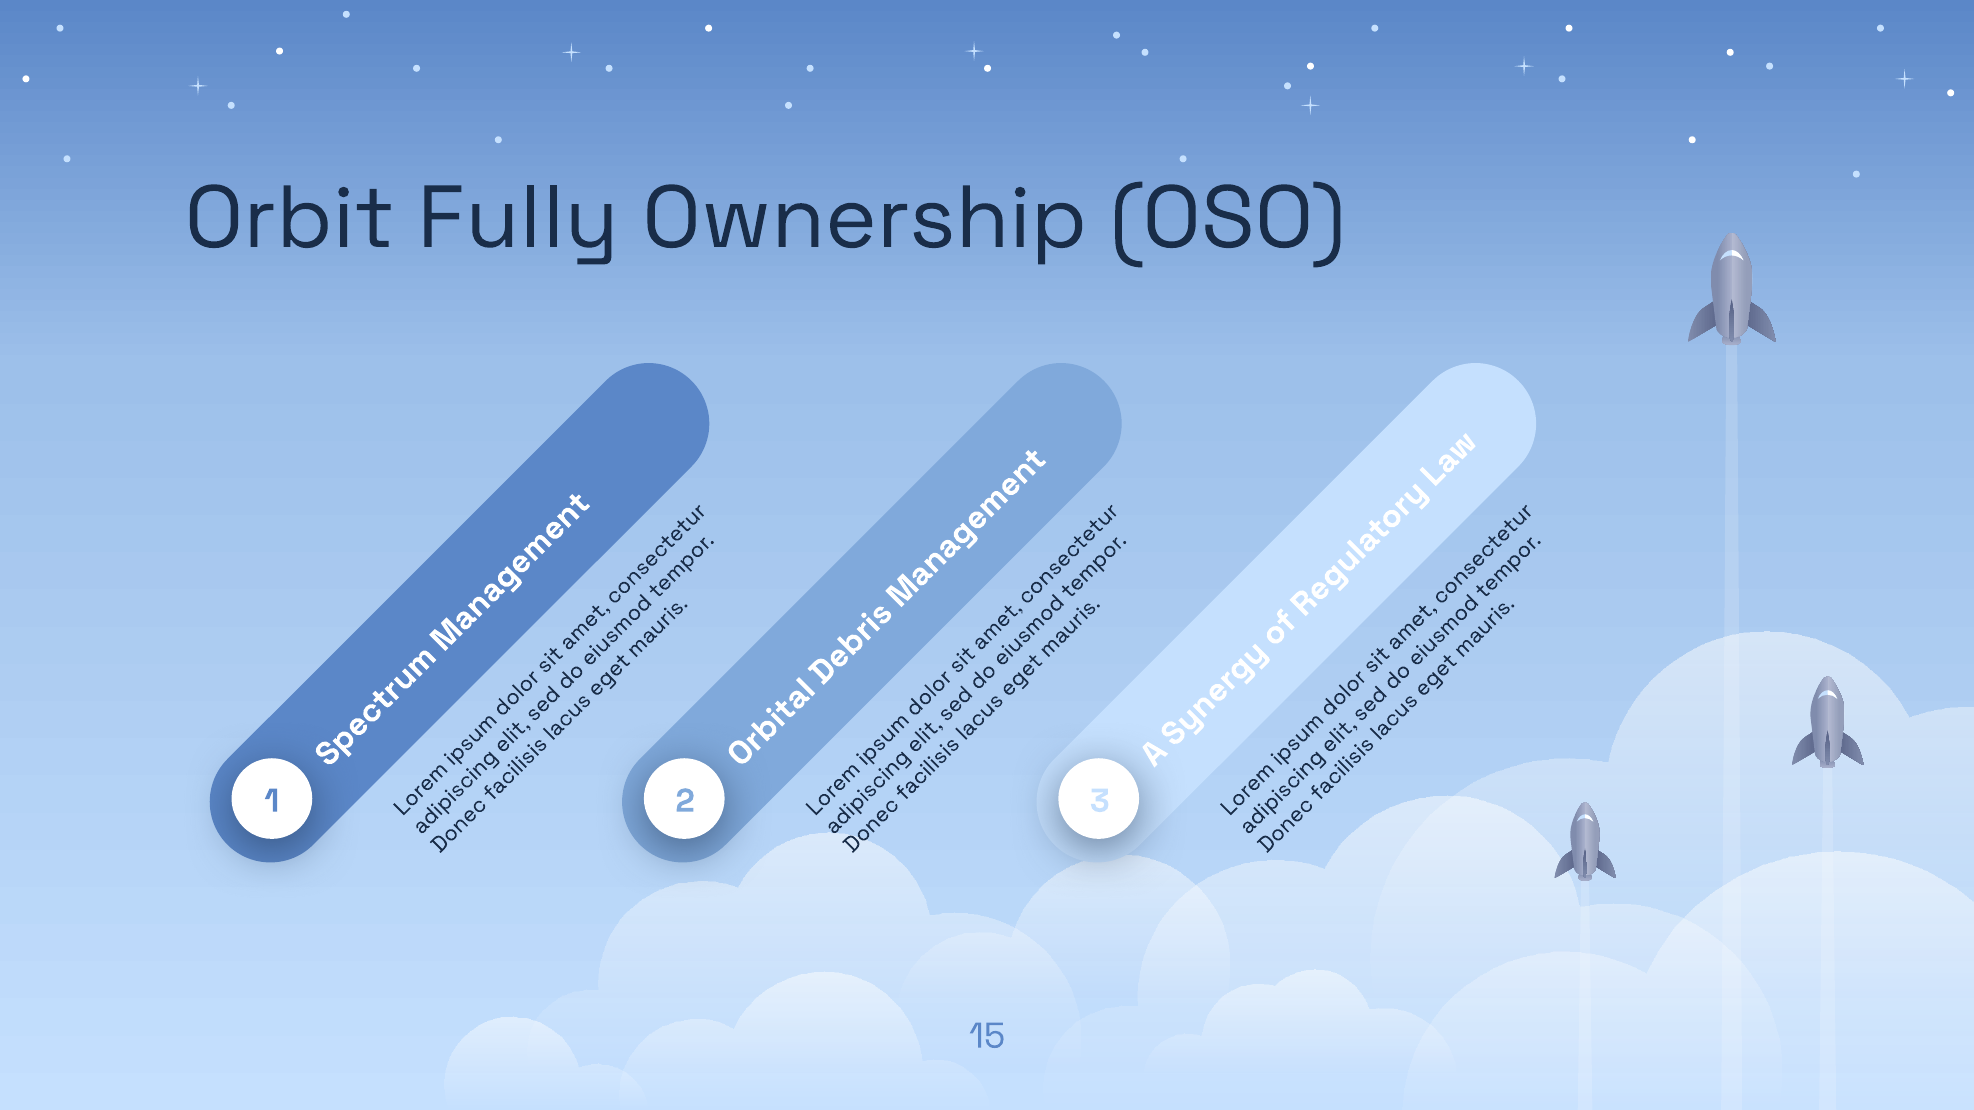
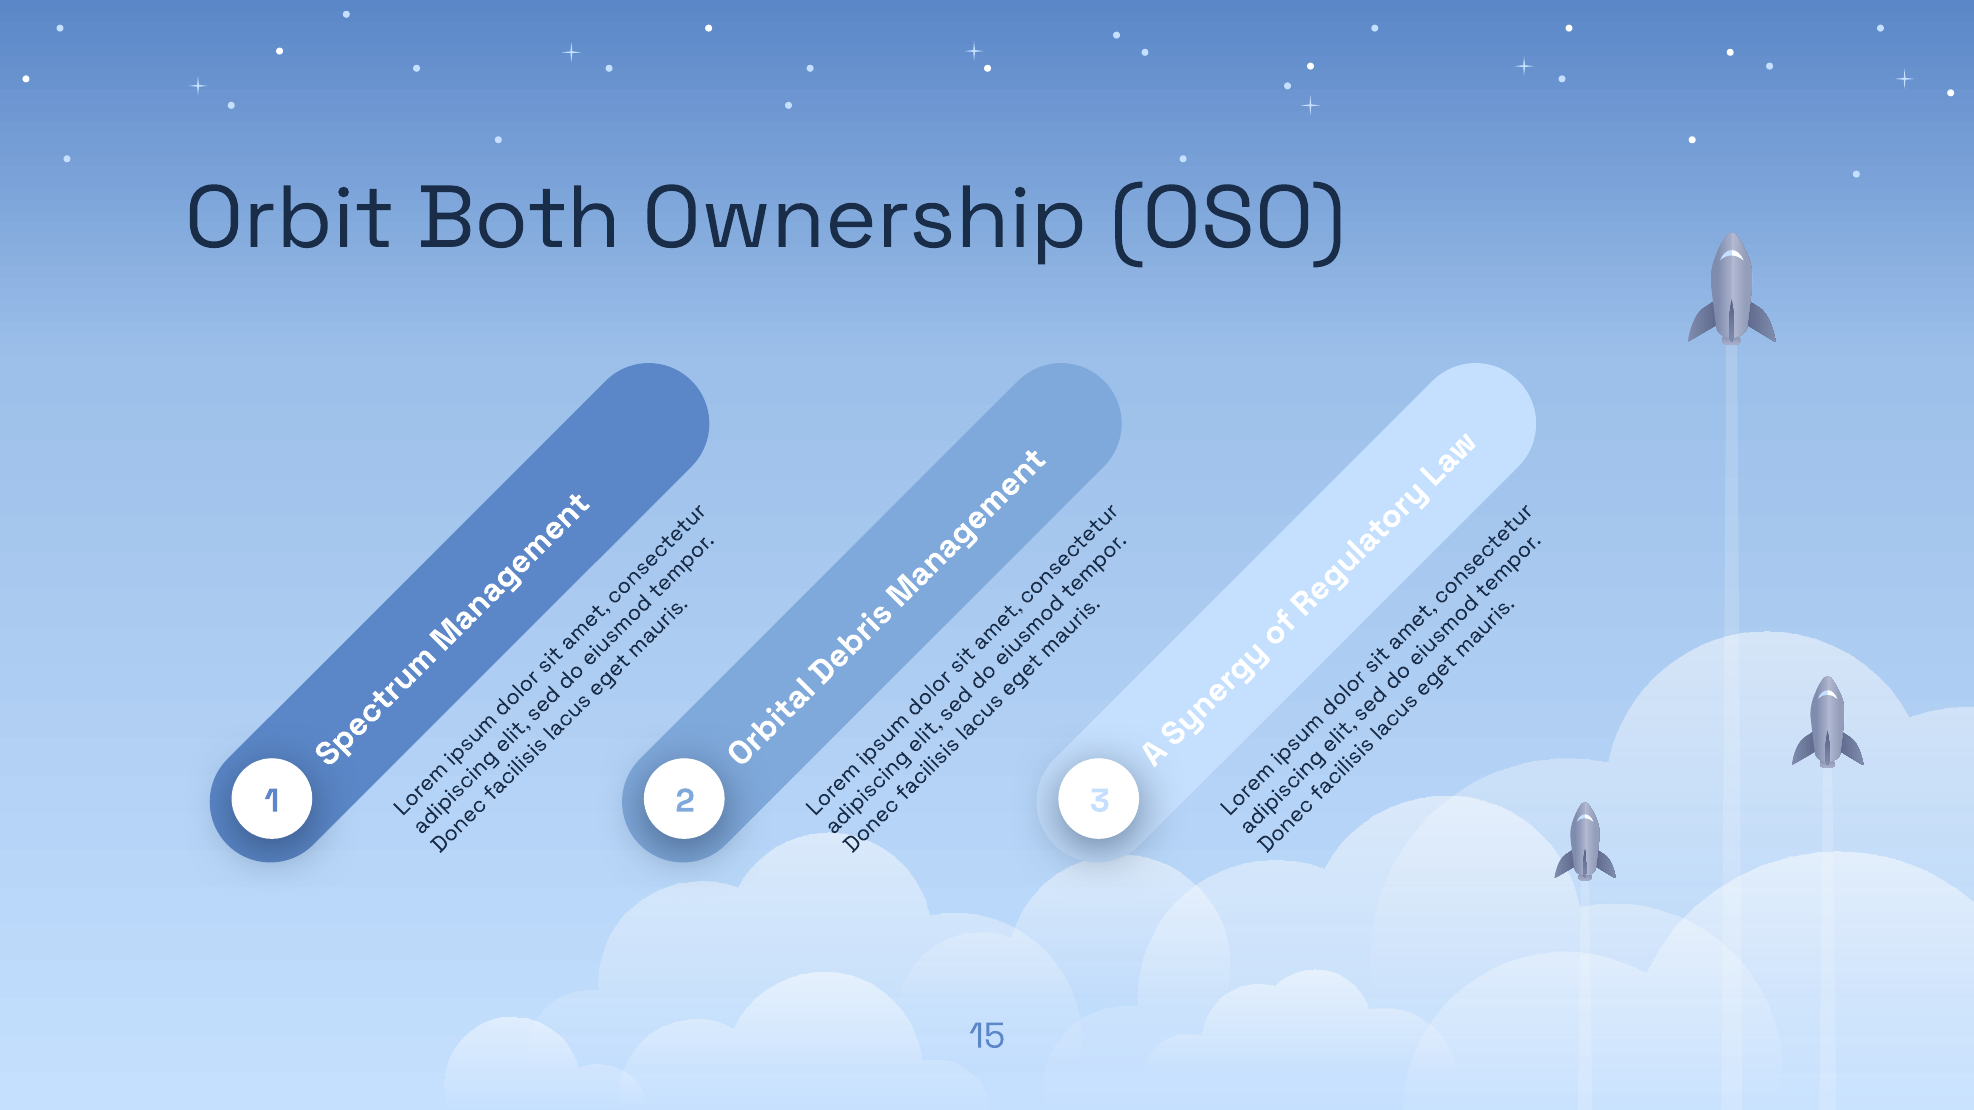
Fully: Fully -> Both (519, 218)
